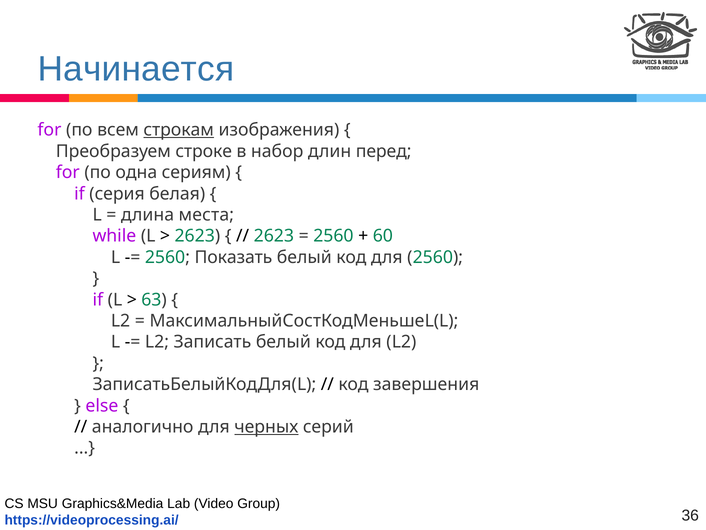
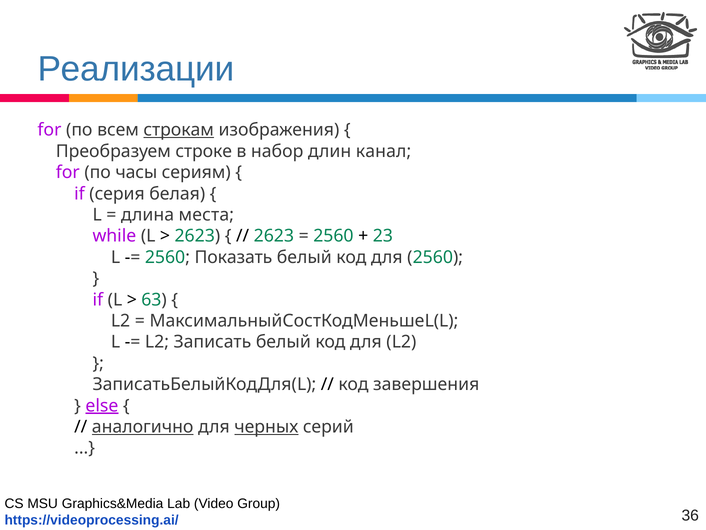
Начинается: Начинается -> Реализации (136, 69)
перед: перед -> канал (384, 151)
одна: одна -> часы (136, 172)
60: 60 -> 23 (383, 236)
else underline: none -> present (102, 405)
аналогично underline: none -> present (143, 426)
